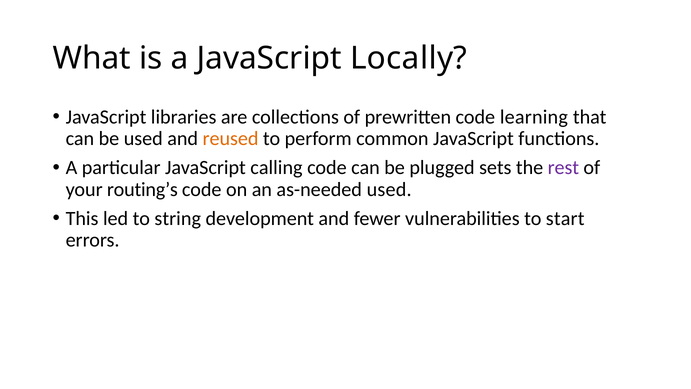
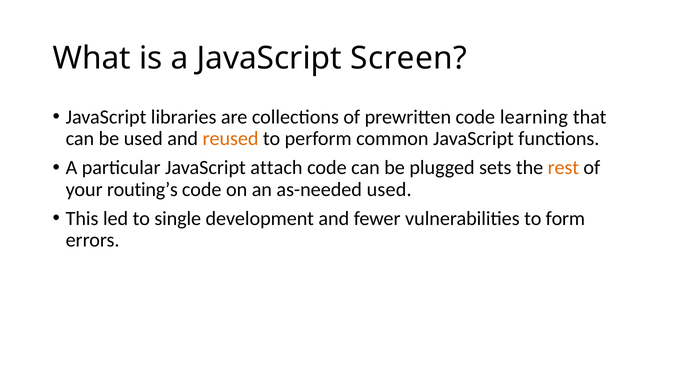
Locally: Locally -> Screen (409, 58)
calling: calling -> attach (276, 168)
rest colour: purple -> orange (563, 168)
string: string -> single (178, 218)
start: start -> form (565, 218)
